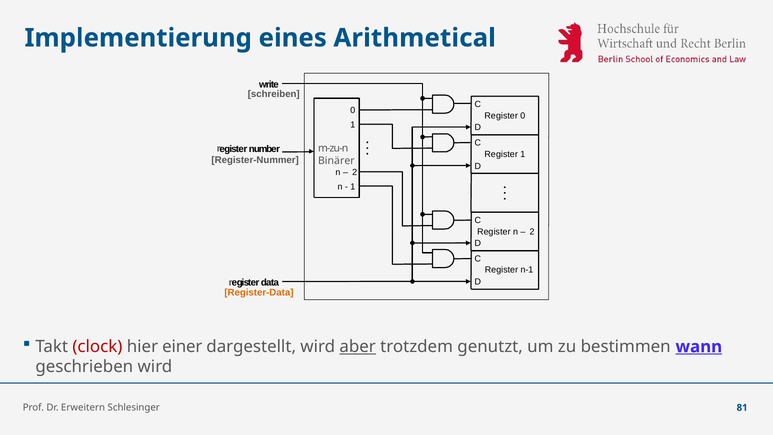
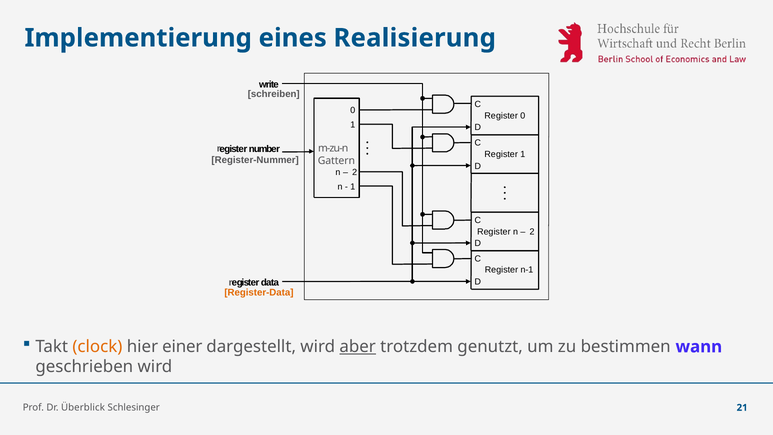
Arithmetical: Arithmetical -> Realisierung (415, 38)
Binärer: Binärer -> Gattern (336, 161)
clock colour: red -> orange (97, 347)
wann underline: present -> none (699, 347)
Erweitern: Erweitern -> Überblick (83, 407)
81: 81 -> 21 (742, 407)
